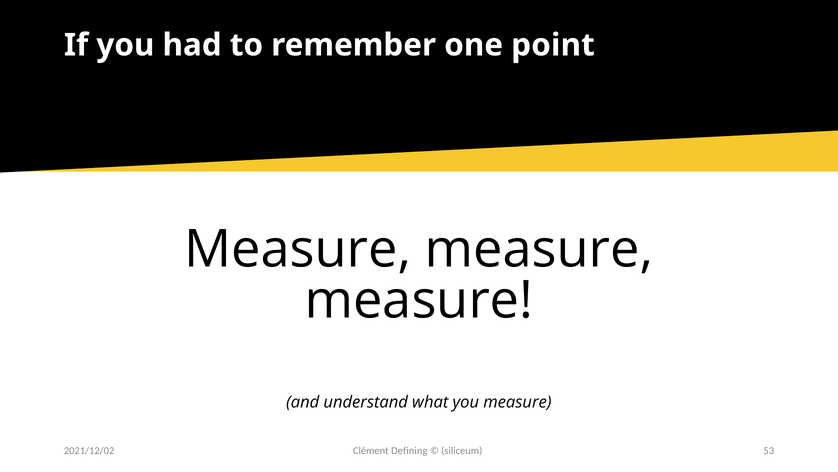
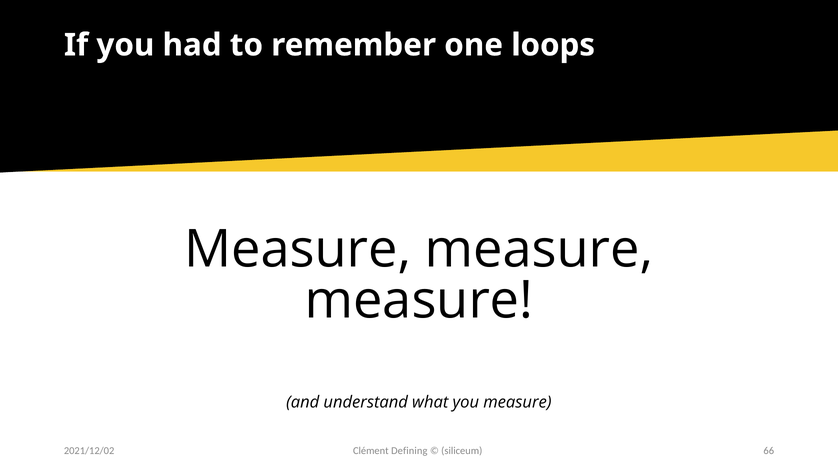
point: point -> loops (553, 45)
53: 53 -> 66 (769, 450)
